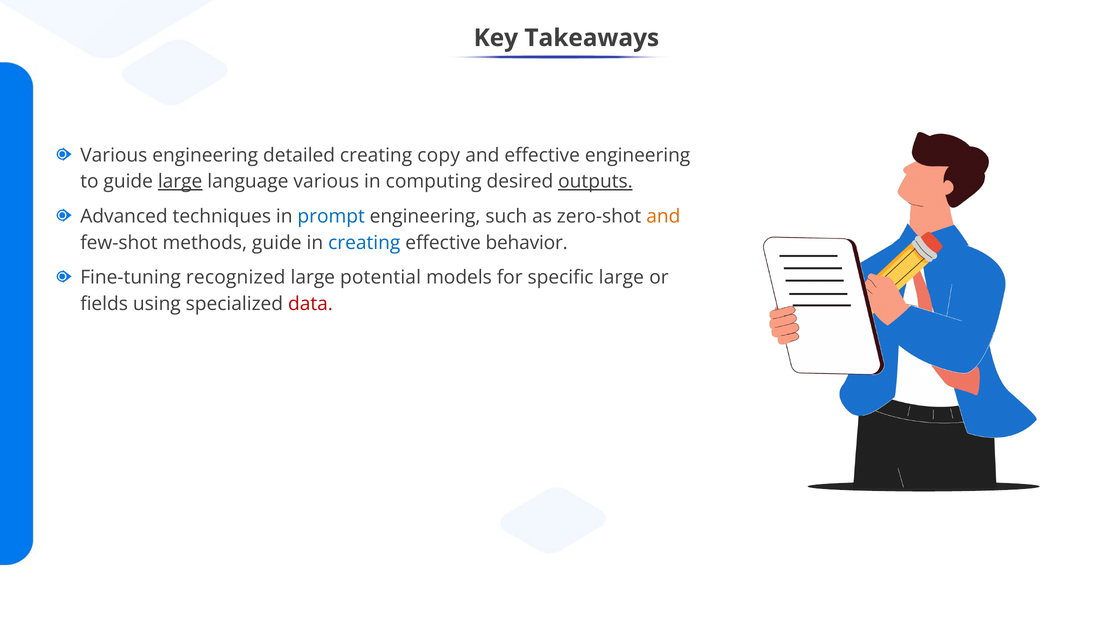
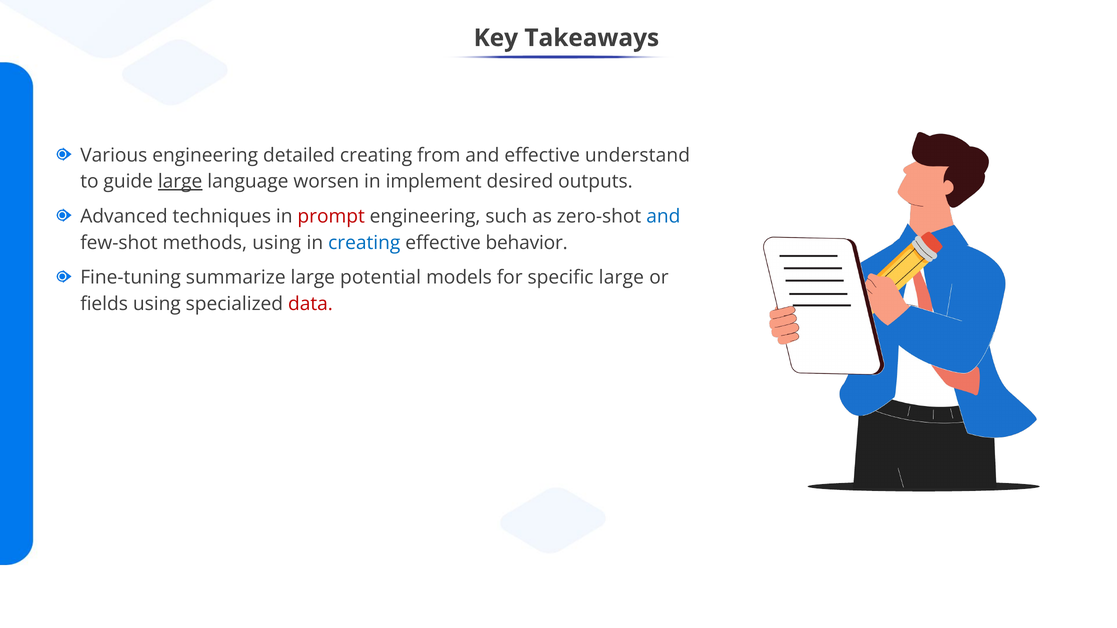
copy: copy -> from (439, 155)
effective engineering: engineering -> understand (637, 155)
language various: various -> worsen (326, 182)
computing: computing -> implement (434, 182)
outputs underline: present -> none (595, 182)
prompt colour: blue -> red (331, 217)
and colour: orange -> blue (663, 217)
methods guide: guide -> using (277, 243)
recognized: recognized -> summarize (236, 278)
